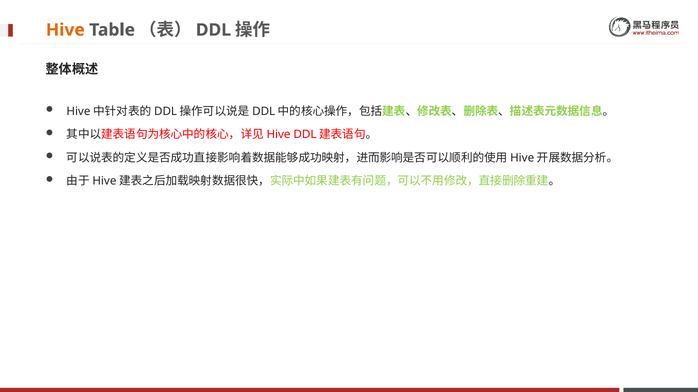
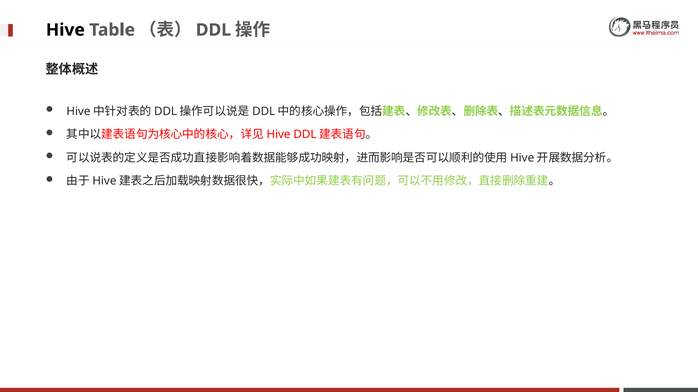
Hive colour: orange -> black (65, 30)
